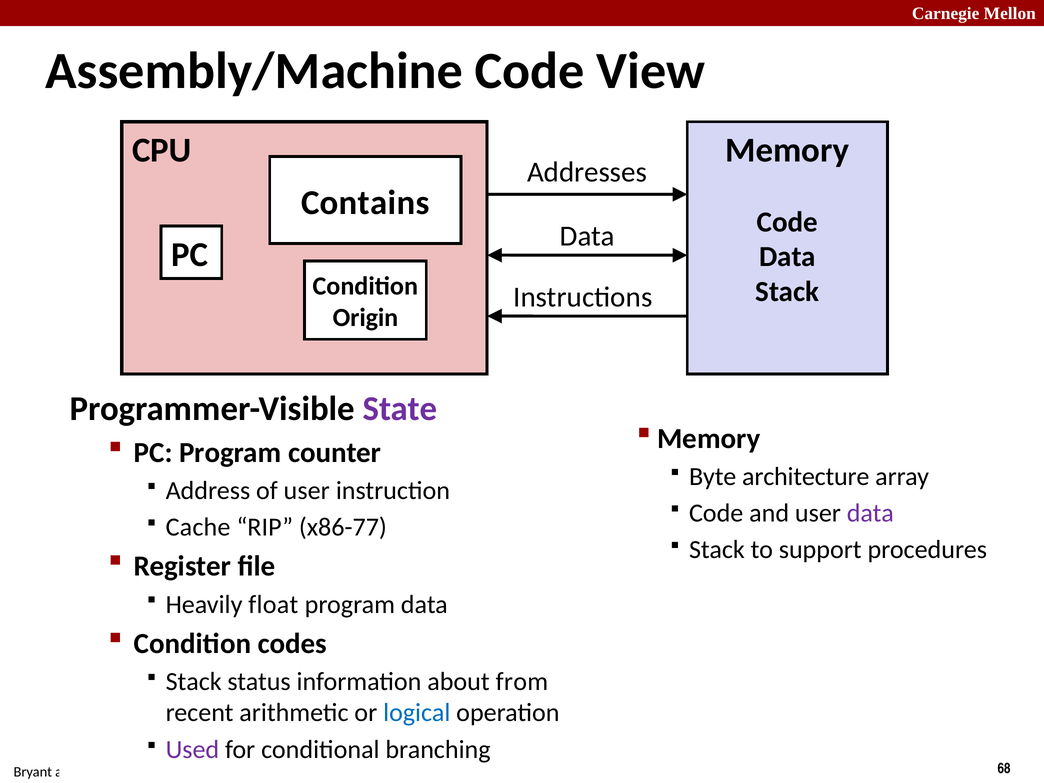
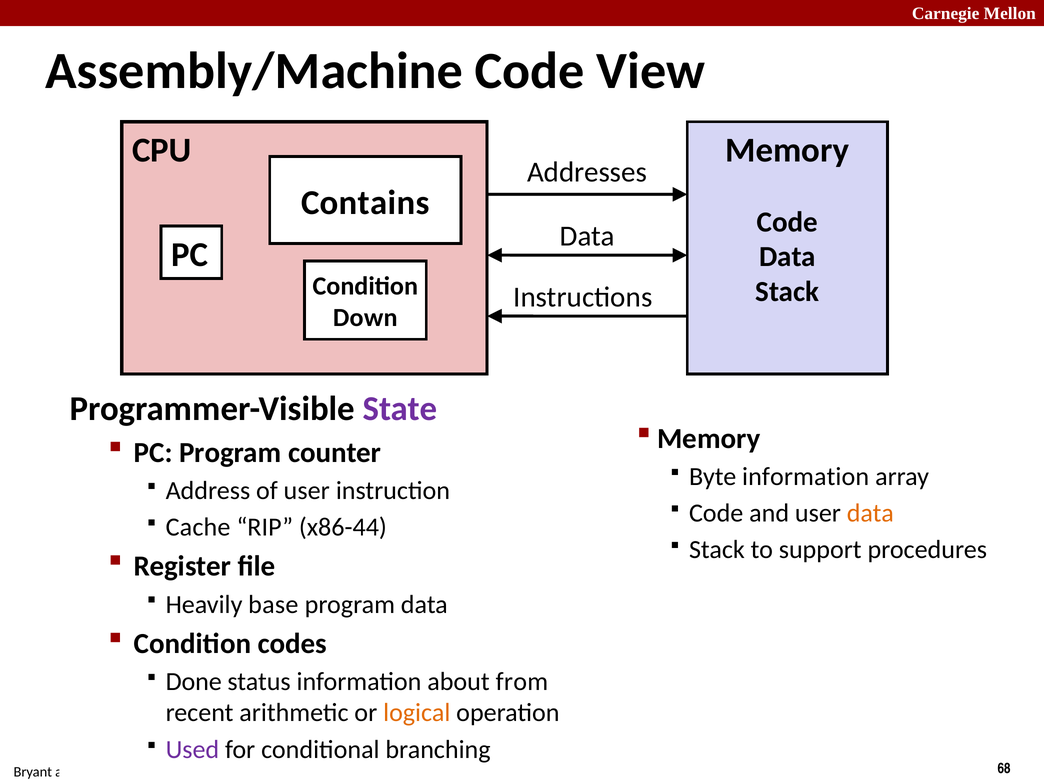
Origin: Origin -> Down (365, 318)
Byte architecture: architecture -> information (806, 477)
data colour: purple -> orange (870, 513)
x86-77: x86-77 -> x86-44 (343, 527)
float: float -> base (273, 604)
Stack: Stack -> Done (194, 682)
logical colour: blue -> orange (417, 713)
